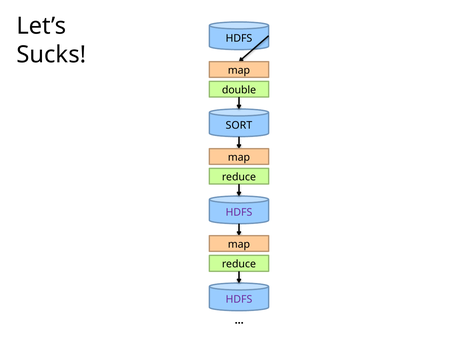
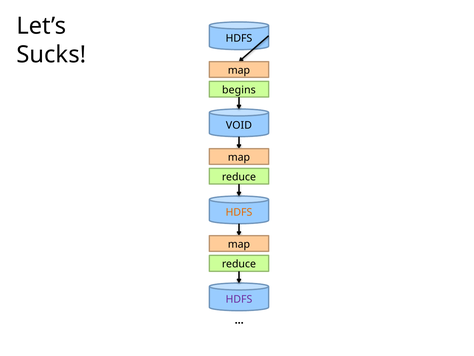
double: double -> begins (239, 90)
SORT: SORT -> VOID (239, 125)
HDFS colour: purple -> orange (239, 212)
